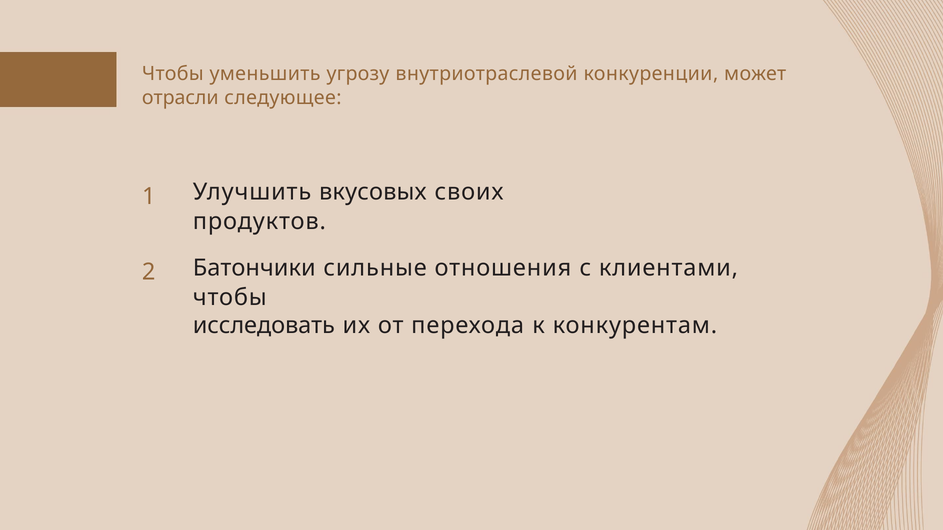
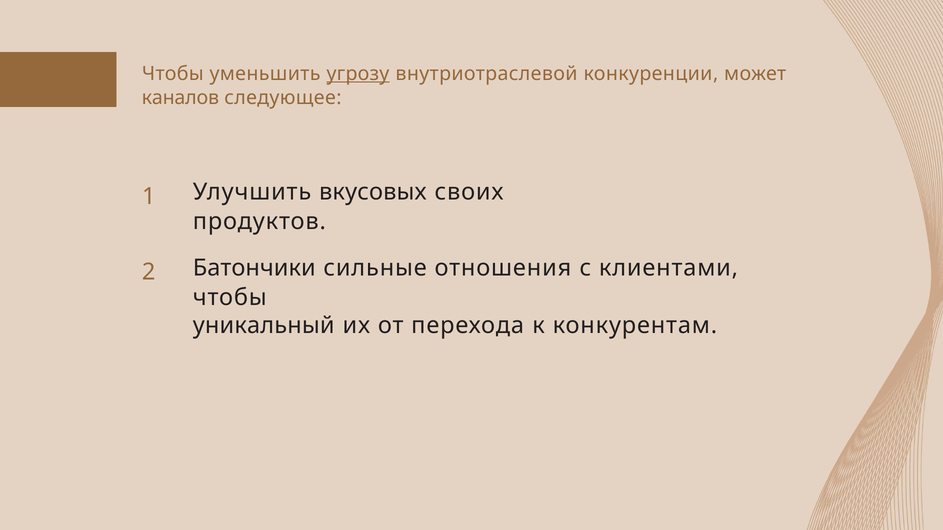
угрозу underline: none -> present (358, 74)
отрасли: отрасли -> каналов (180, 98)
исследовать: исследовать -> уникальный (264, 325)
